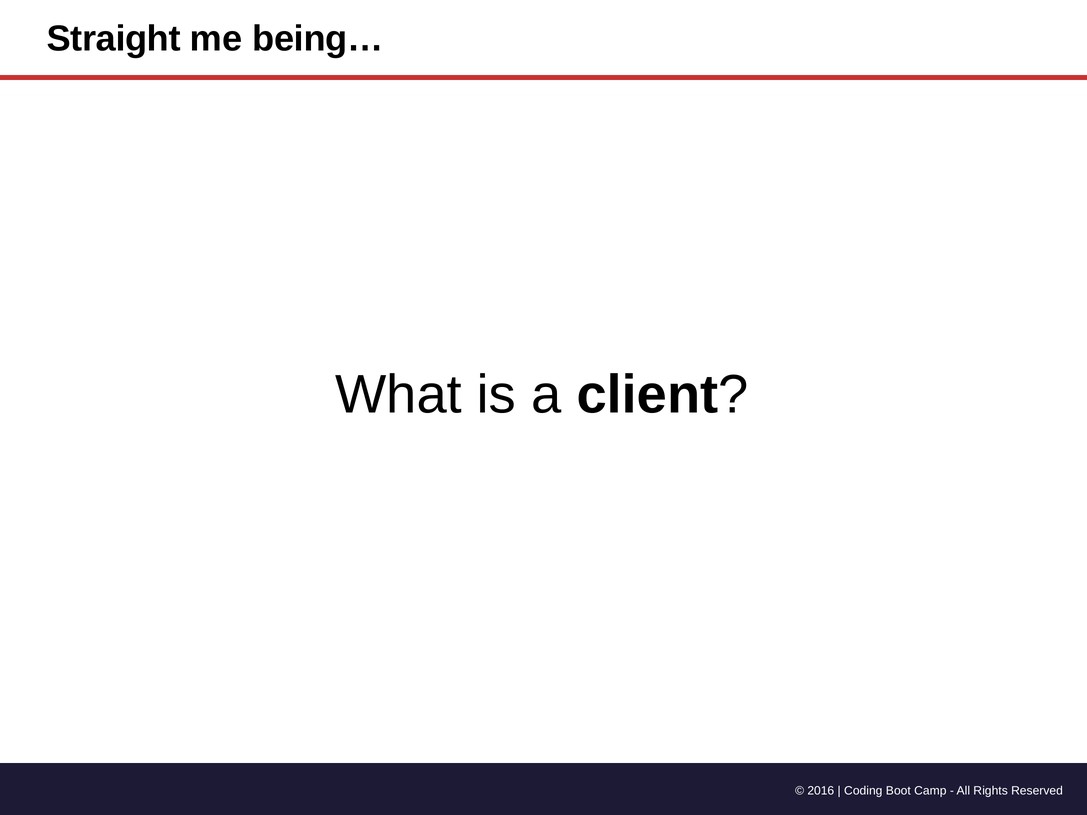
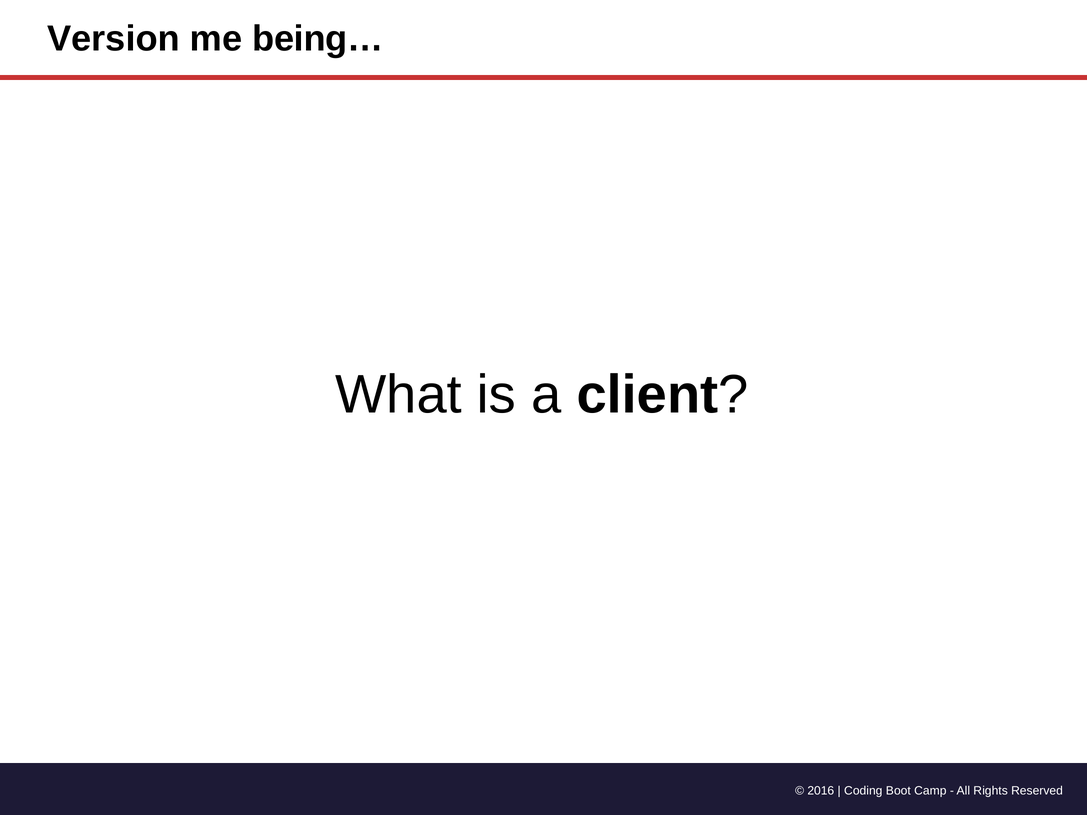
Straight: Straight -> Version (114, 39)
